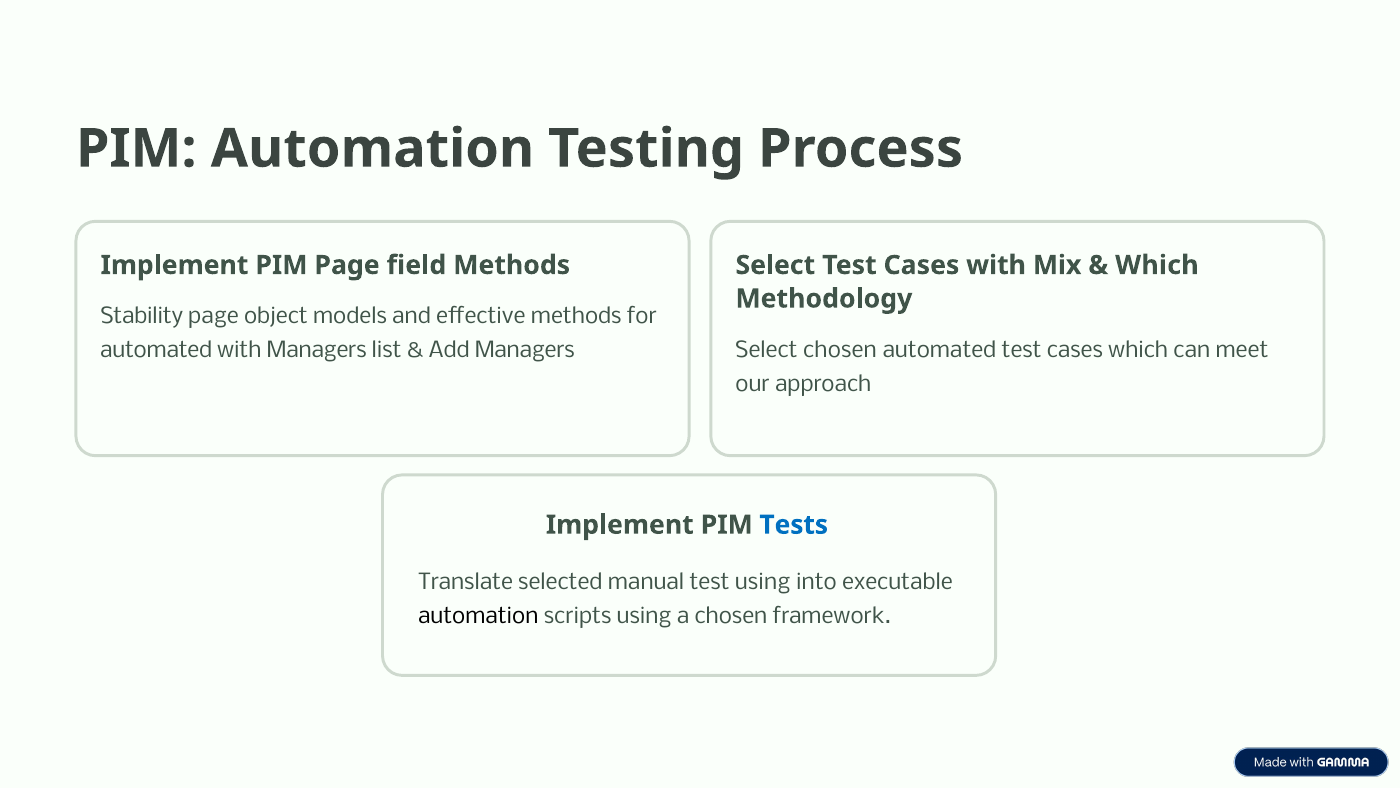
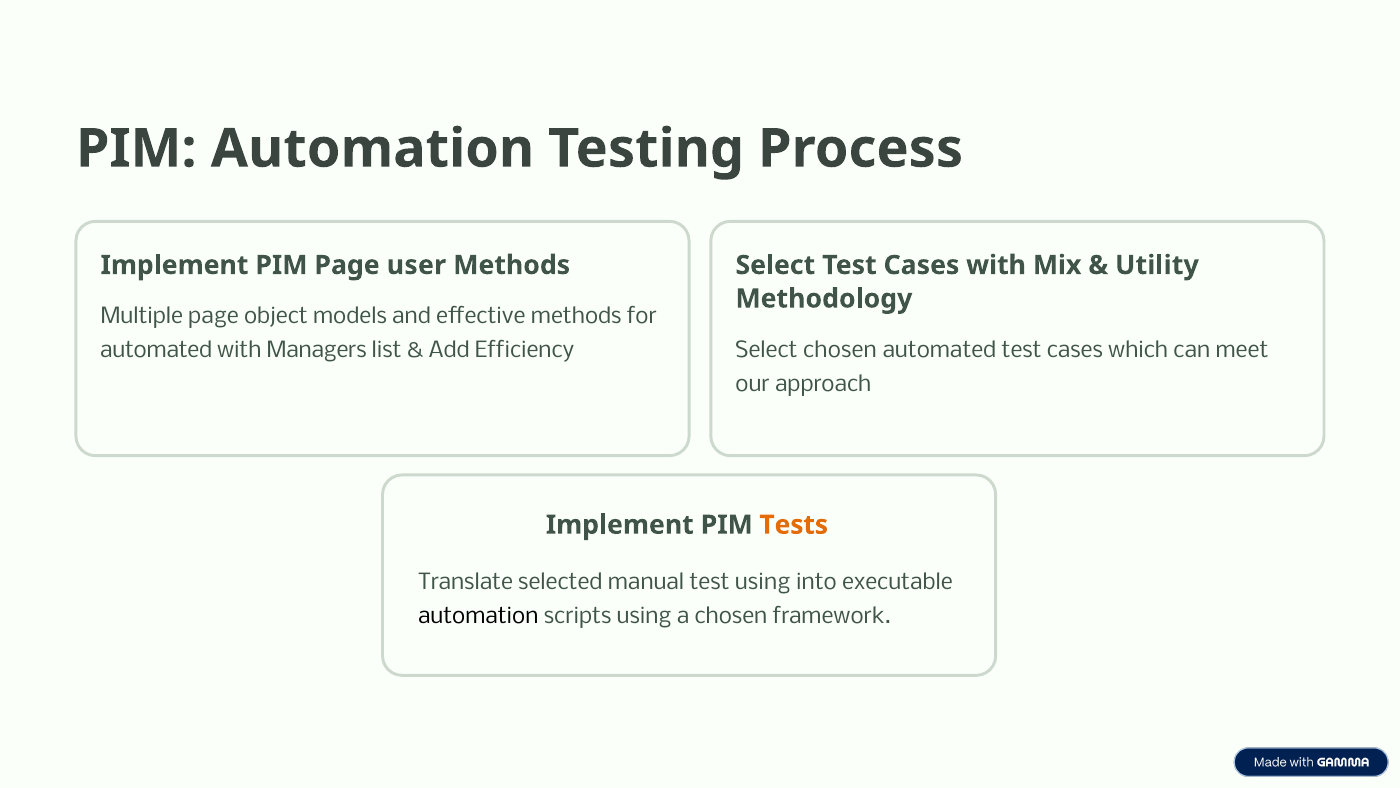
field: field -> user (416, 265)
Which: Which -> Utility (1157, 265)
Stability: Stability -> Multiple (142, 316)
Add Managers: Managers -> Efficiency (525, 351)
Tests colour: blue -> orange (794, 525)
